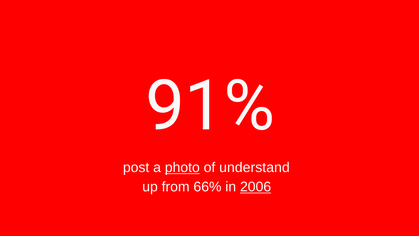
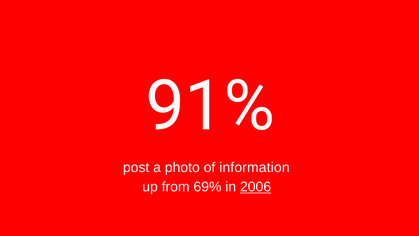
photo underline: present -> none (182, 167)
understand: understand -> information (254, 167)
66%: 66% -> 69% (207, 187)
